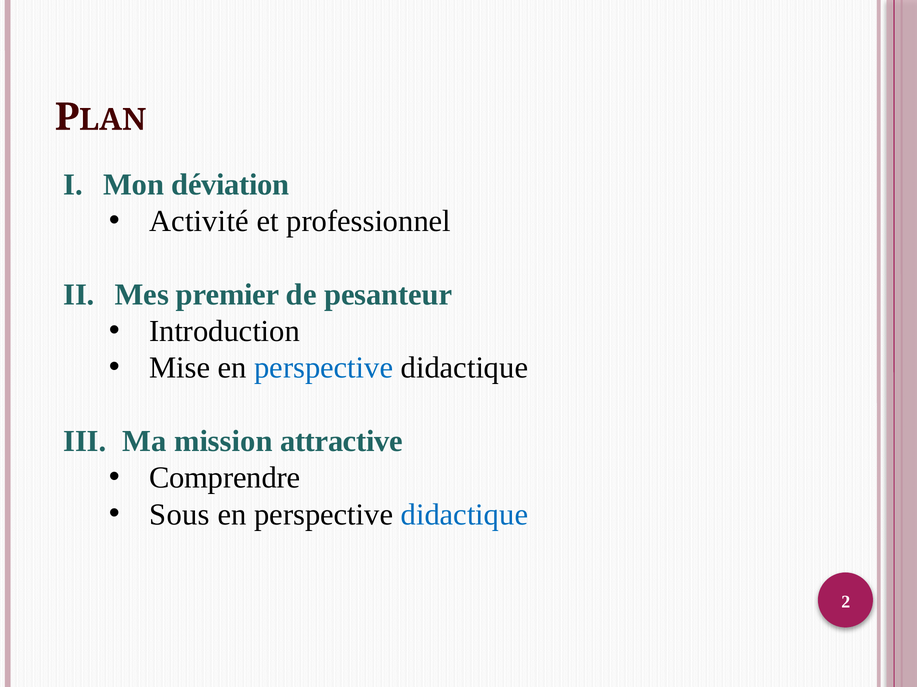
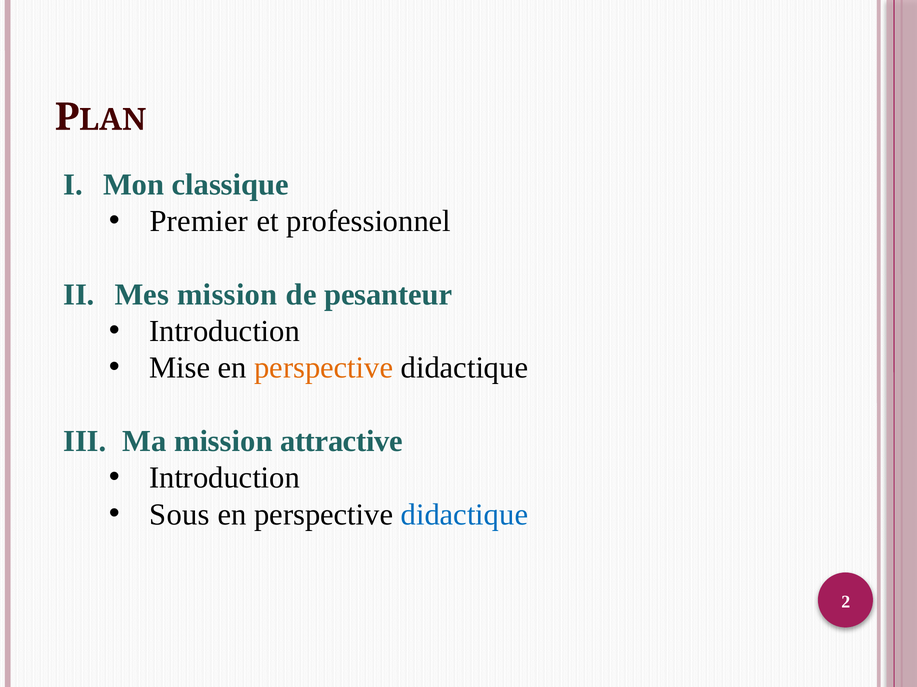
déviation: déviation -> classique (230, 185)
Activité: Activité -> Premier (199, 222)
Mes premier: premier -> mission (227, 295)
perspective colour: blue -> orange (324, 368)
Comprendre: Comprendre -> Introduction (225, 478)
